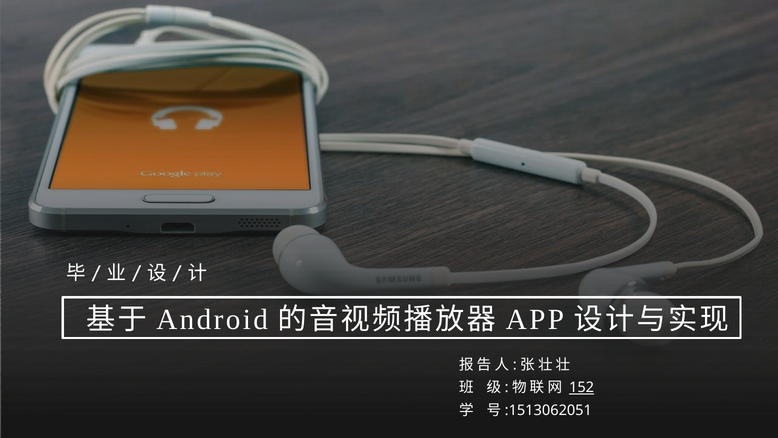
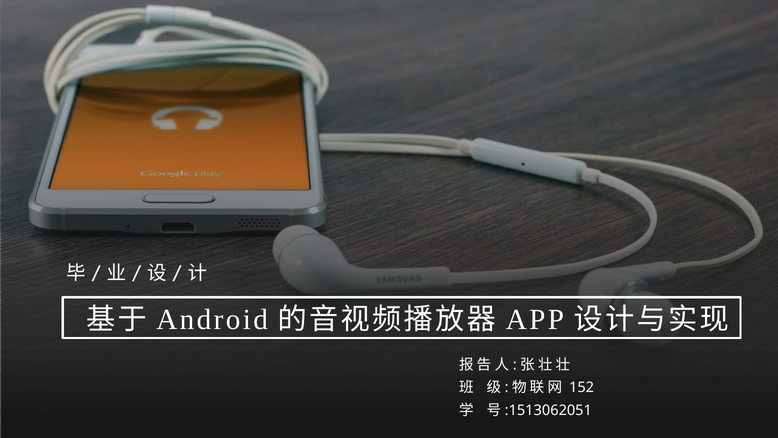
152 underline: present -> none (582, 387)
